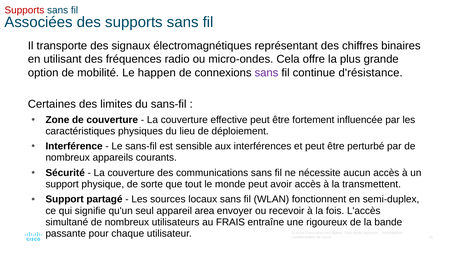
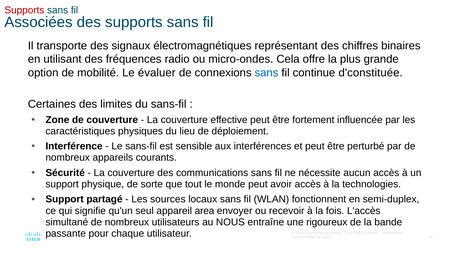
happen: happen -> évaluer (157, 73)
sans colour: purple -> blue (266, 73)
d'résistance: d'résistance -> d'constituée (371, 73)
transmettent: transmettent -> technologies (372, 184)
FRAIS: FRAIS -> NOUS (230, 222)
